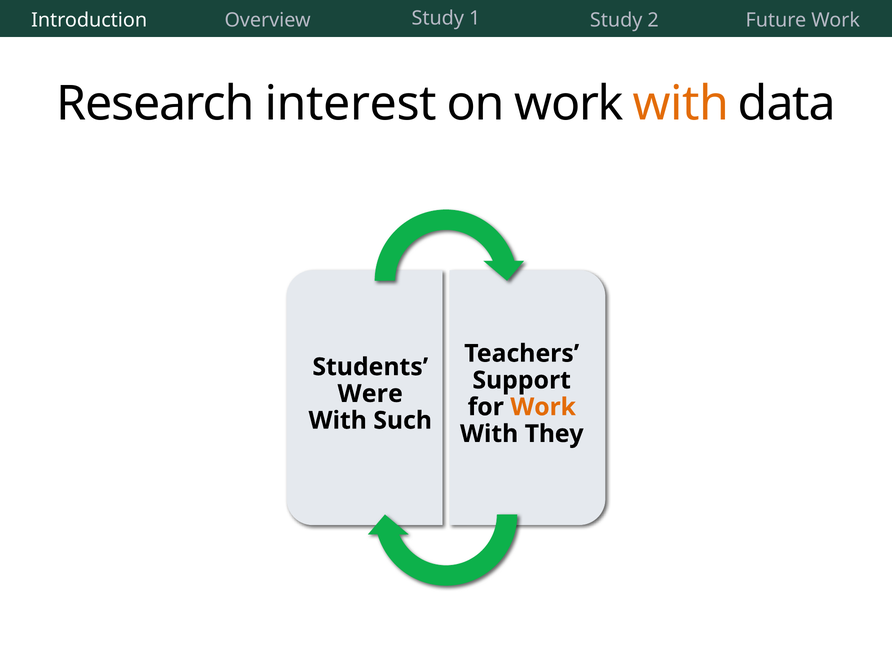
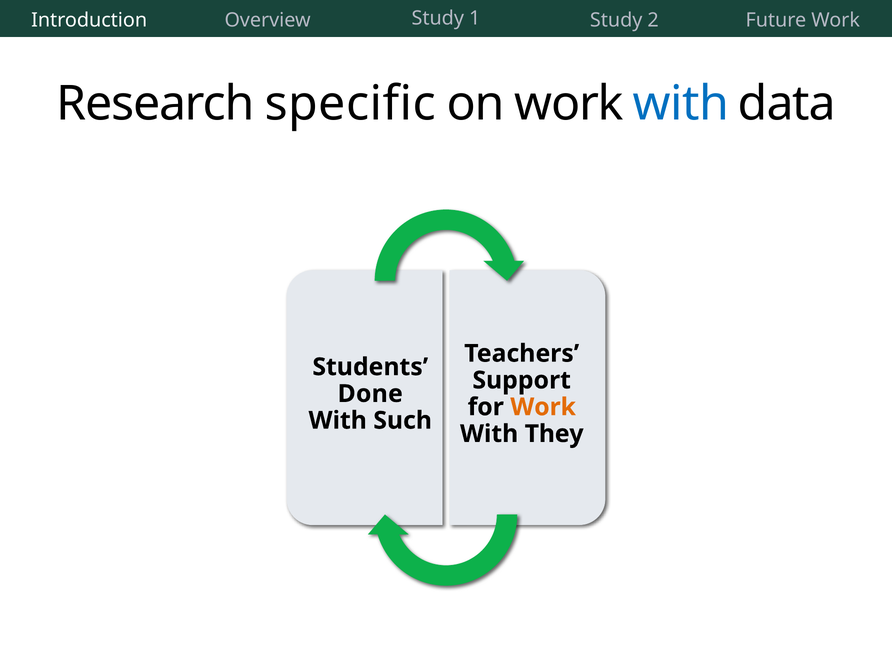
interest: interest -> specific (350, 104)
with colour: orange -> blue (681, 104)
Were: Were -> Done (370, 394)
